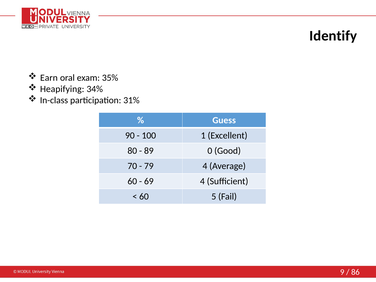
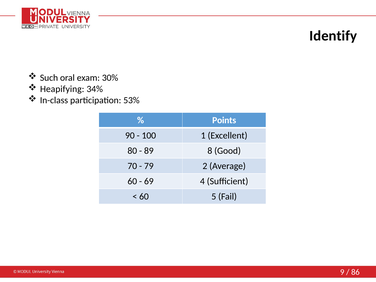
Earn: Earn -> Such (49, 78)
35%: 35% -> 30% (110, 78)
31%: 31% -> 53% (131, 100)
Guess: Guess -> Points (224, 120)
0: 0 -> 8 (210, 151)
79 4: 4 -> 2 (205, 166)
